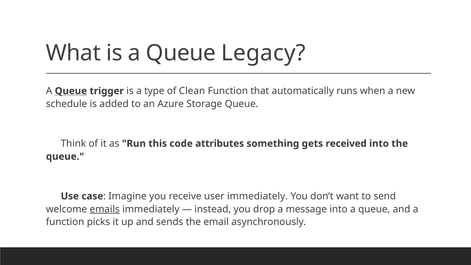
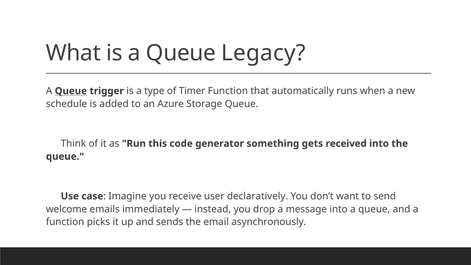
Clean: Clean -> Timer (192, 91)
attributes: attributes -> generator (220, 144)
user immediately: immediately -> declaratively (258, 196)
emails underline: present -> none (105, 209)
